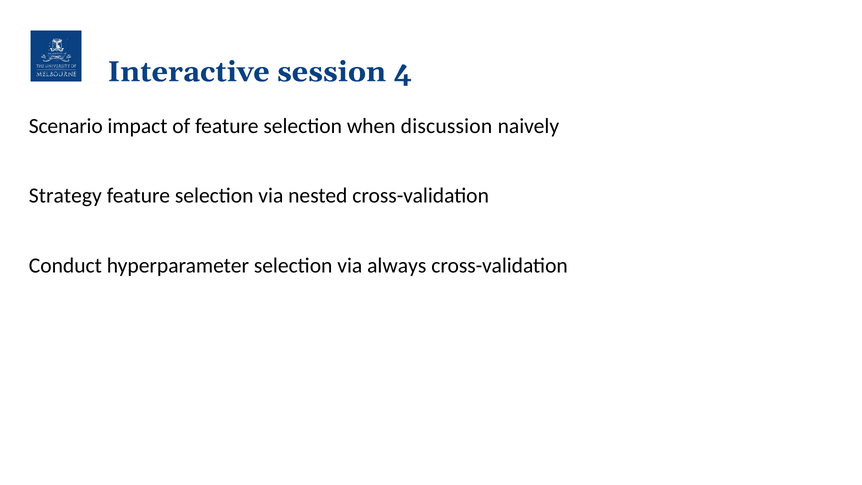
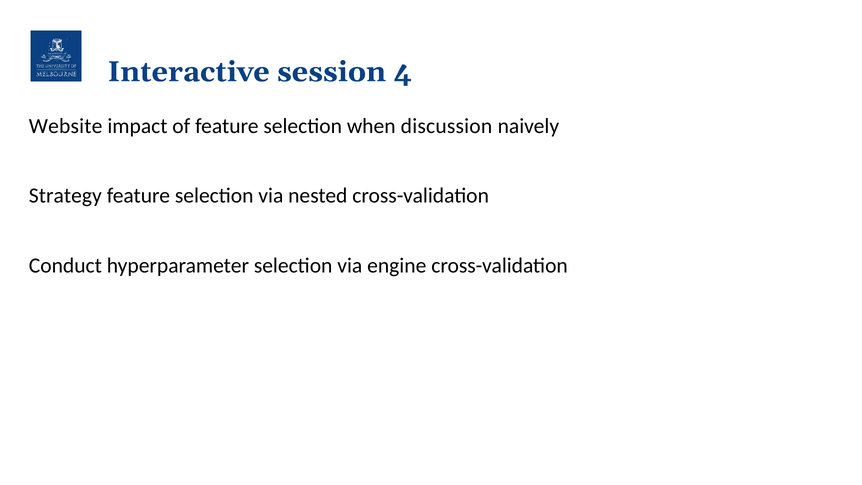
Scenario: Scenario -> Website (66, 126)
always: always -> engine (397, 265)
